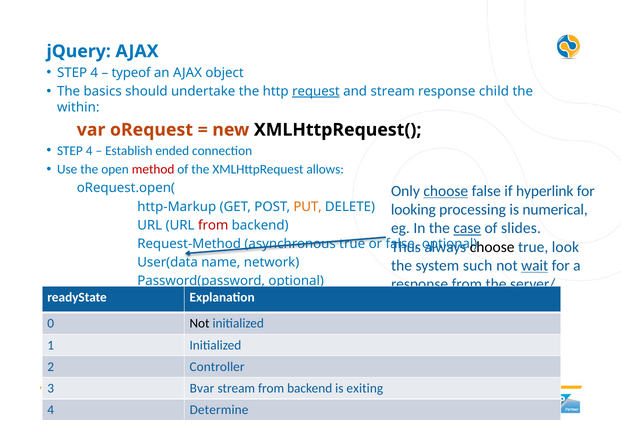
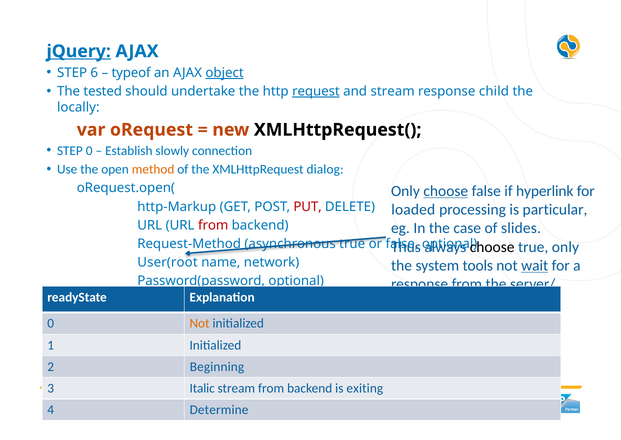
jQuery underline: none -> present (79, 51)
4: 4 -> 6 (94, 73)
object underline: none -> present (225, 73)
basics: basics -> tested (103, 91)
within: within -> locally (78, 107)
4: 4 -> 0 (89, 151)
ended: ended -> slowly (172, 151)
method colour: red -> orange (153, 169)
allows: allows -> dialog (325, 169)
PUT colour: orange -> red (308, 206)
looking: looking -> loaded (413, 209)
numerical: numerical -> particular (555, 209)
case underline: present -> none (467, 228)
true look: look -> only (565, 247)
User(data: User(data -> User(root (168, 262)
such: such -> tools (478, 265)
Not colour: black -> orange (200, 323)
Controller: Controller -> Beginning (217, 366)
Bvar: Bvar -> Italic (202, 388)
